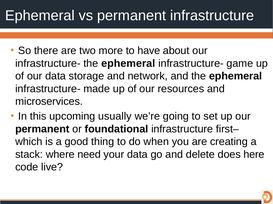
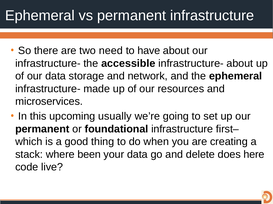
more: more -> need (111, 51)
infrastructure- the ephemeral: ephemeral -> accessible (128, 64)
infrastructure- game: game -> about (240, 64)
need: need -> been (89, 155)
